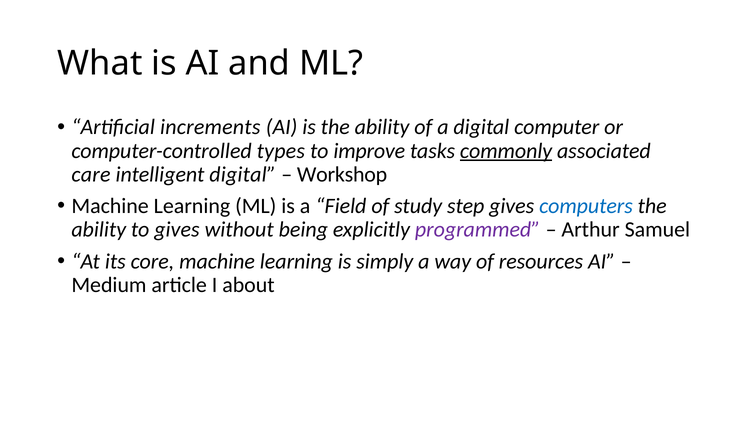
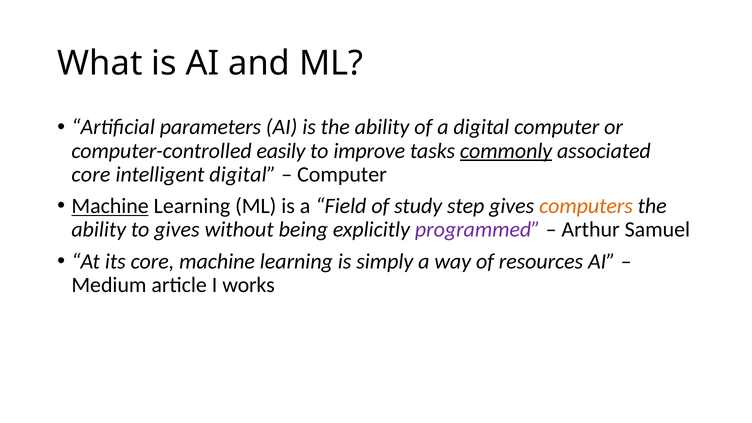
increments: increments -> parameters (210, 127)
types: types -> easily (281, 151)
care: care -> core (91, 175)
Workshop: Workshop -> Computer (342, 175)
Machine underline: none -> present (110, 206)
computers colour: blue -> orange (586, 206)
about: about -> works (249, 285)
